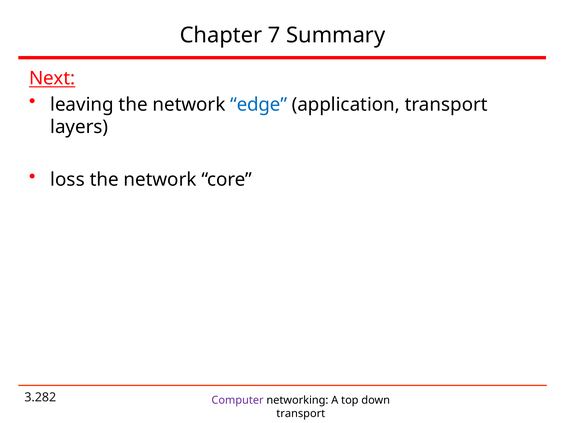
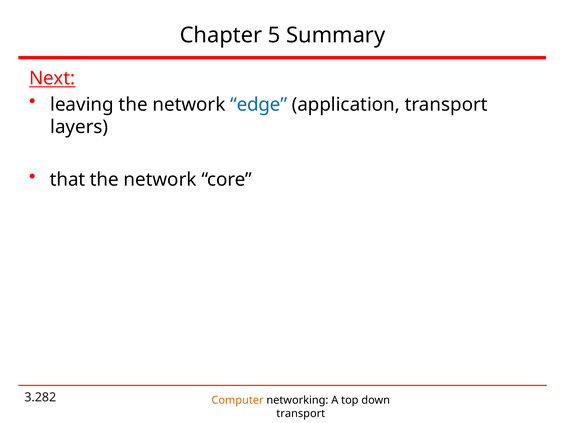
7: 7 -> 5 (274, 35)
loss: loss -> that (68, 180)
Computer colour: purple -> orange (238, 400)
